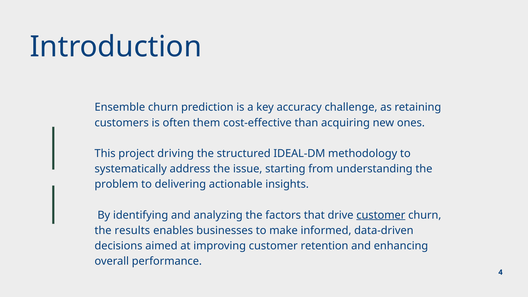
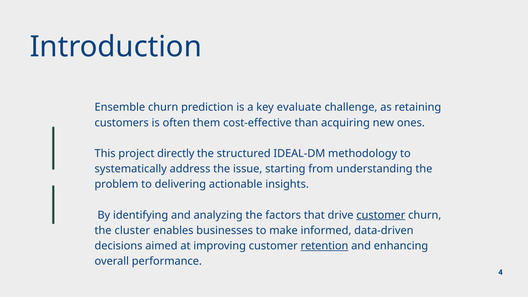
accuracy: accuracy -> evaluate (299, 107)
driving: driving -> directly (176, 154)
results: results -> cluster (132, 230)
retention underline: none -> present (324, 246)
